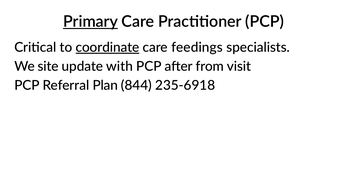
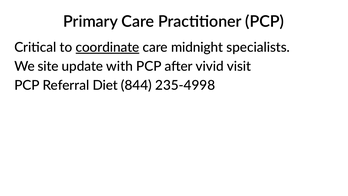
Primary underline: present -> none (90, 22)
feedings: feedings -> midnight (197, 47)
from: from -> vivid (210, 66)
Plan: Plan -> Diet (105, 85)
235-6918: 235-6918 -> 235-4998 (185, 85)
